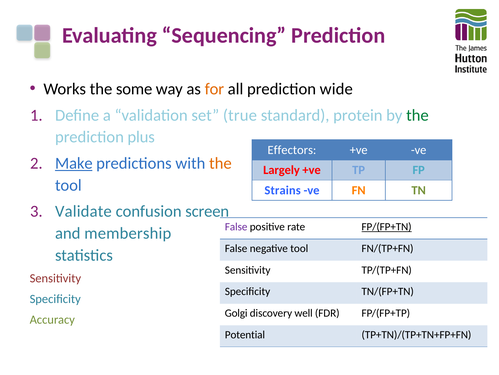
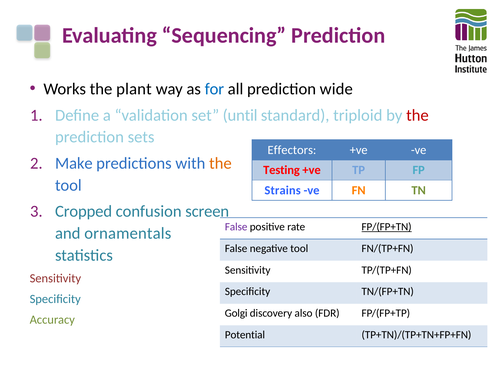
some: some -> plant (134, 89)
for colour: orange -> blue (214, 89)
true: true -> until (240, 115)
protein: protein -> triploid (358, 115)
the colour: green -> red (417, 115)
plus: plus -> sets (141, 137)
Make underline: present -> none (74, 163)
Largely: Largely -> Testing (282, 170)
Validate: Validate -> Cropped (84, 211)
membership: membership -> ornamentals (128, 233)
well: well -> also (304, 313)
